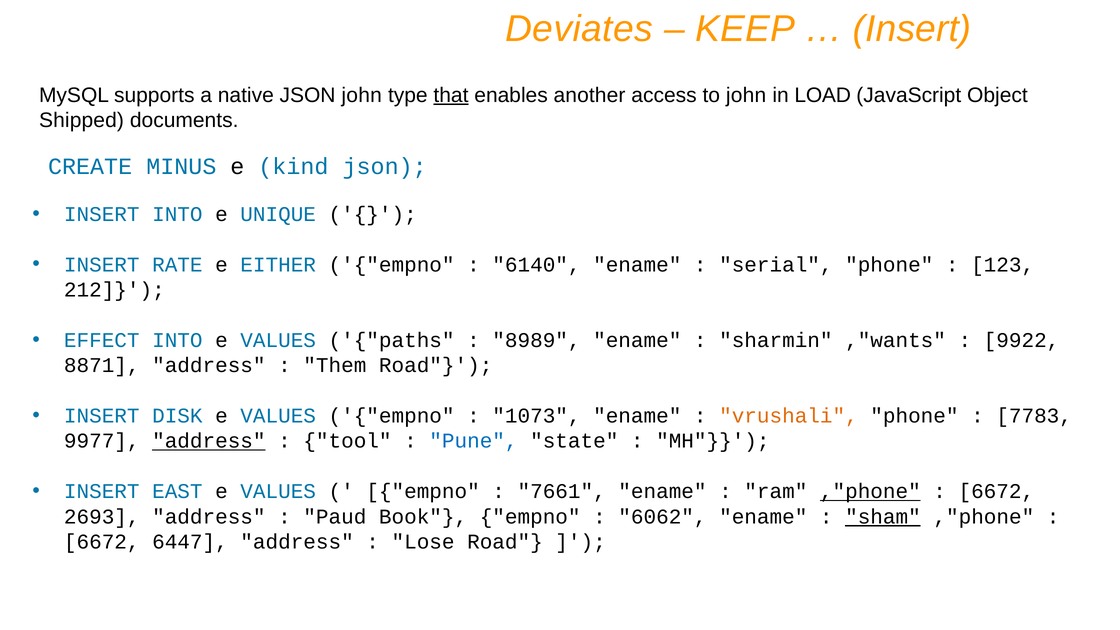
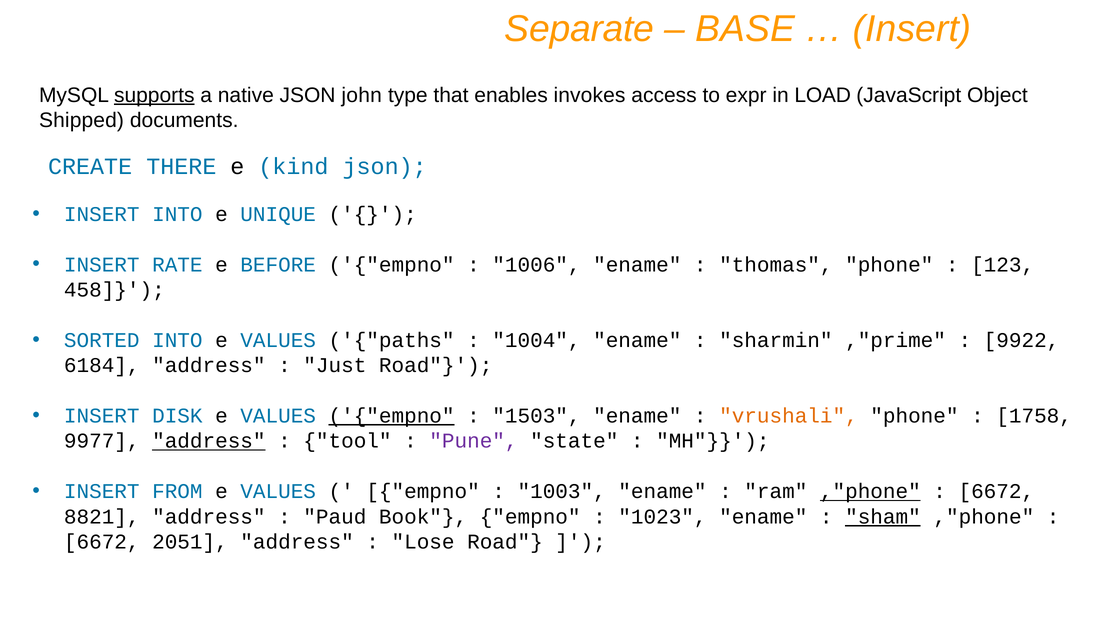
Deviates: Deviates -> Separate (579, 29)
KEEP: KEEP -> BASE (745, 29)
supports underline: none -> present (154, 95)
that underline: present -> none (451, 95)
another: another -> invokes (589, 95)
to john: john -> expr (746, 95)
MINUS: MINUS -> THERE (181, 167)
EITHER: EITHER -> BEFORE (278, 265)
6140: 6140 -> 1006 (536, 265)
serial: serial -> thomas (776, 265)
212: 212 -> 458 (114, 290)
EFFECT: EFFECT -> SORTED (102, 340)
8989: 8989 -> 1004 (536, 340)
,"wants: ,"wants -> ,"prime (896, 340)
8871: 8871 -> 6184 (102, 365)
Them: Them -> Just (335, 365)
empno underline: none -> present (392, 416)
1073: 1073 -> 1503 (536, 416)
7783: 7783 -> 1758 (1034, 416)
Pune colour: blue -> purple (473, 441)
EAST: EAST -> FROM (177, 491)
7661: 7661 -> 1003 (562, 491)
2693: 2693 -> 8821 (102, 517)
6062: 6062 -> 1023 (662, 517)
6447: 6447 -> 2051 (190, 542)
